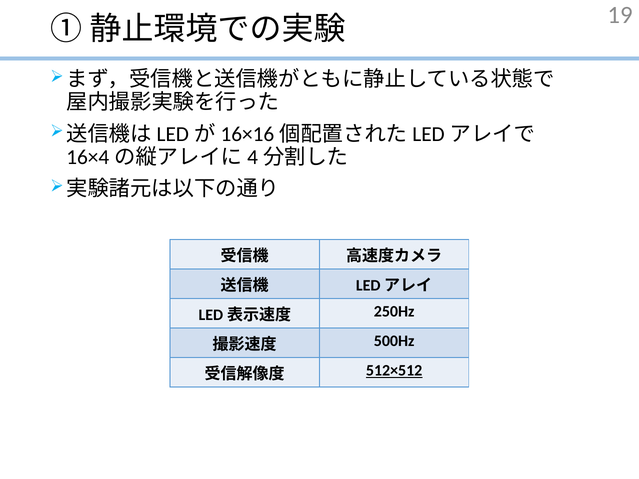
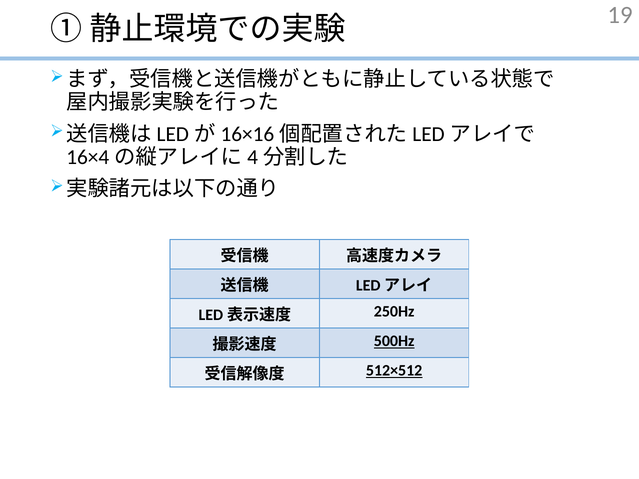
500Hz underline: none -> present (394, 341)
